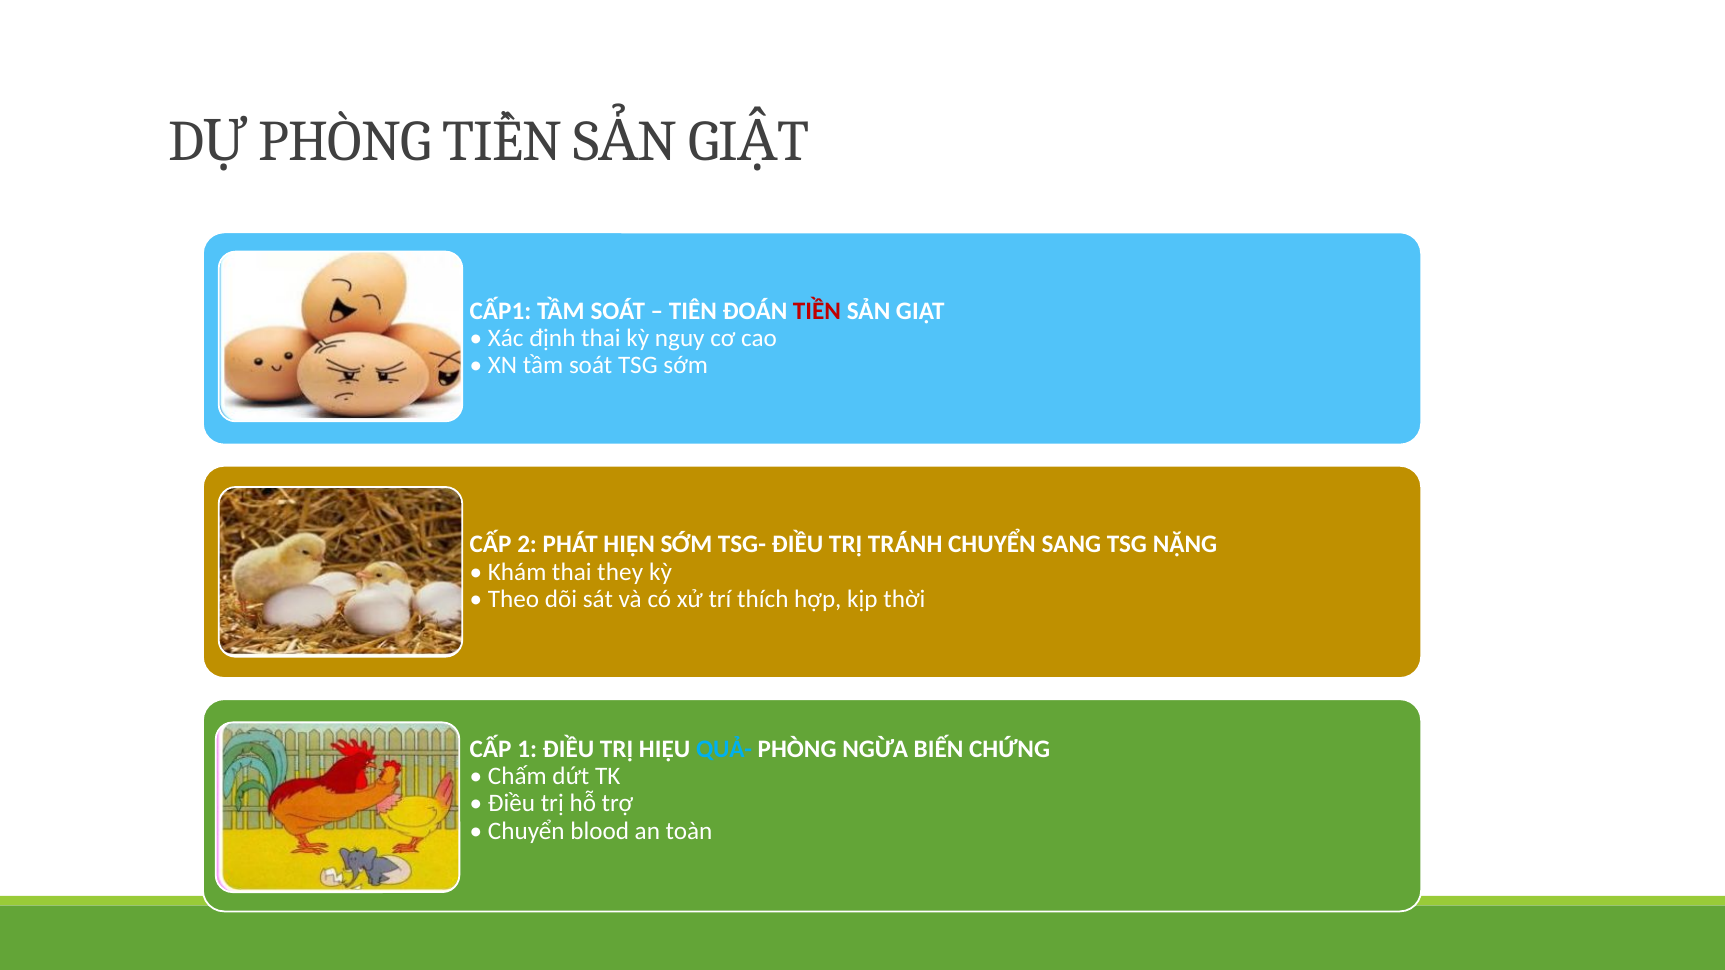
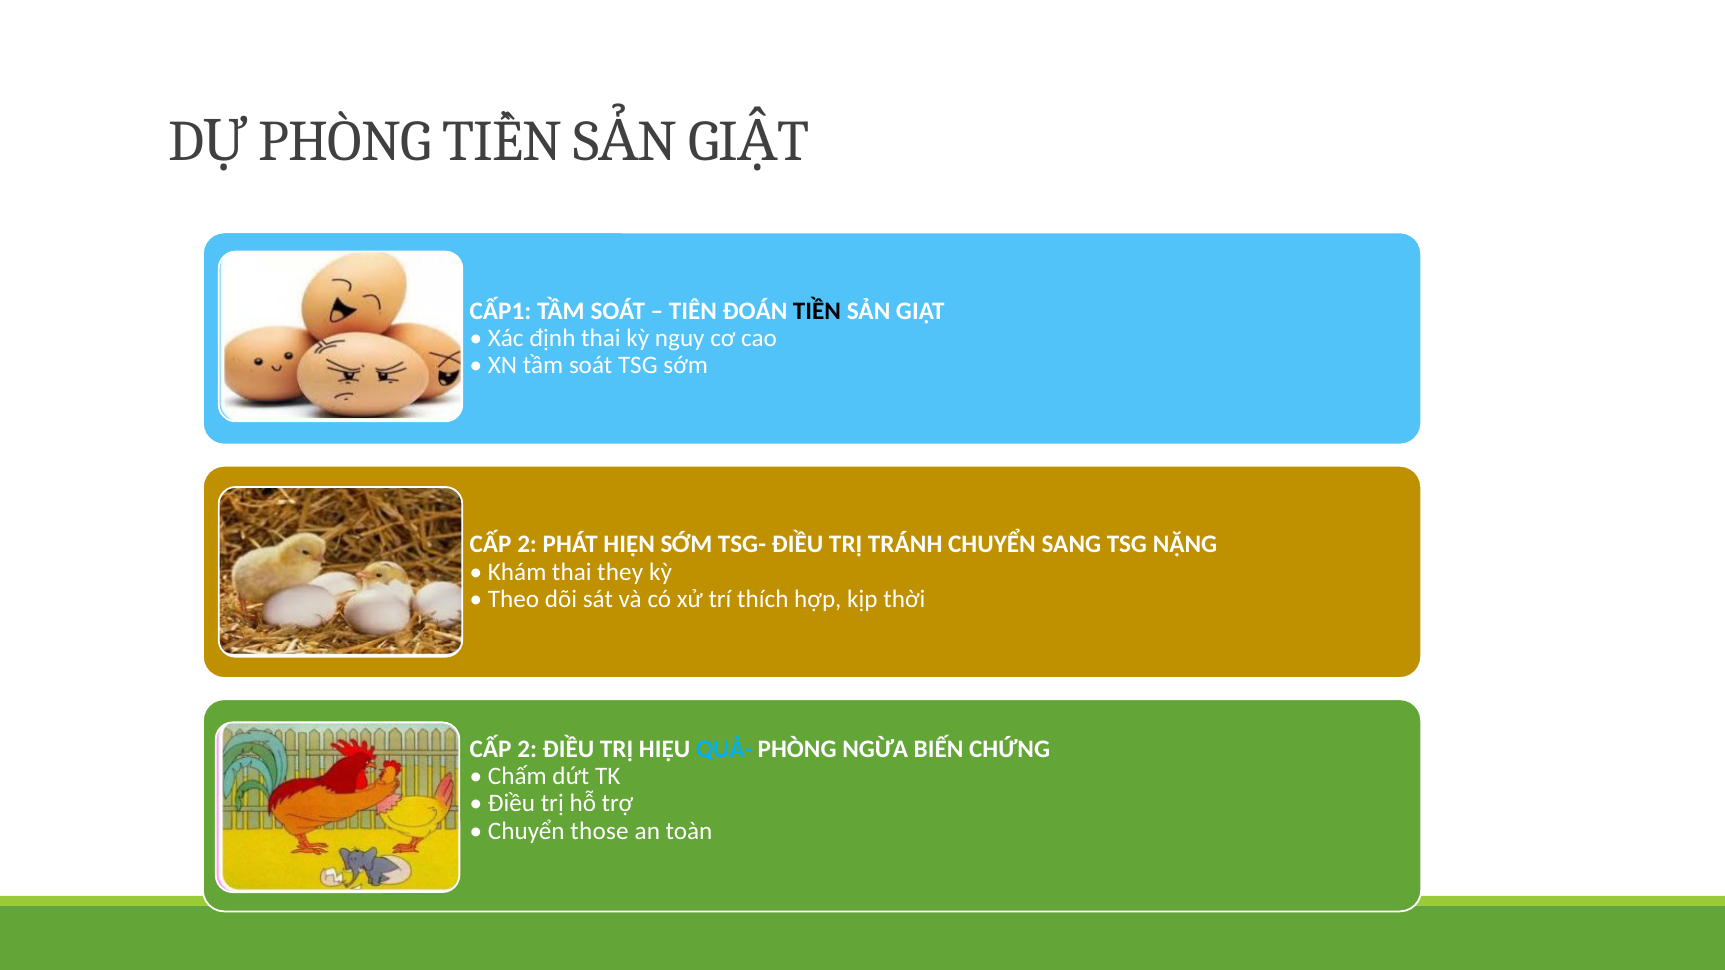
TIỀN colour: red -> black (817, 311)
1: 1 -> 2 (527, 750)
blood: blood -> those (600, 831)
